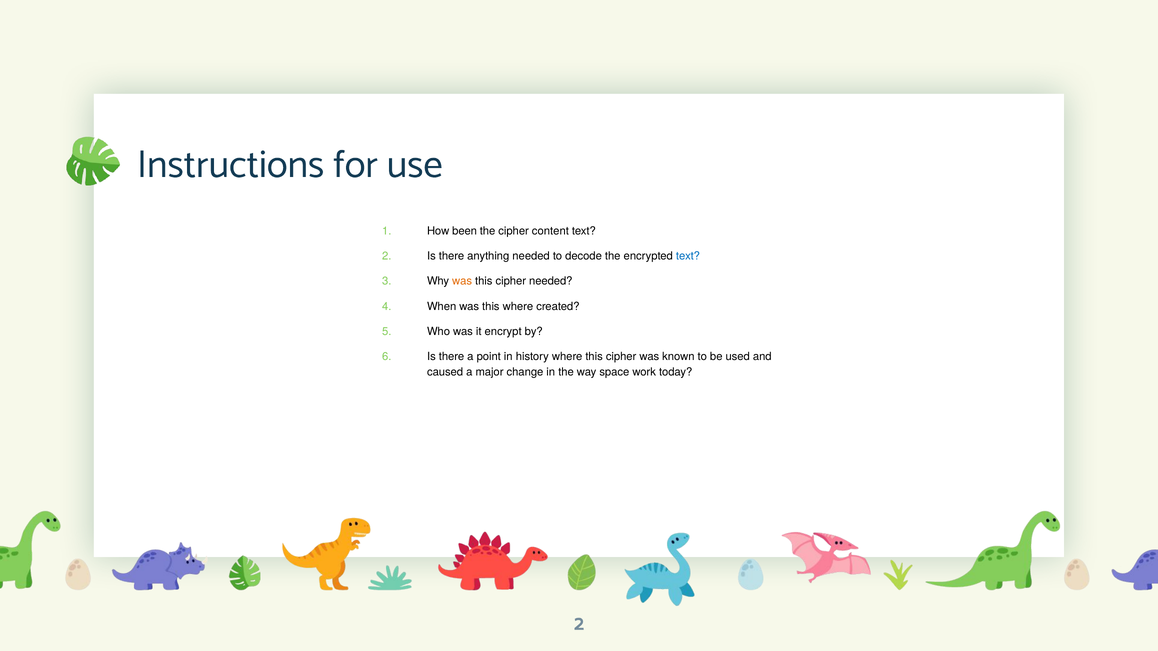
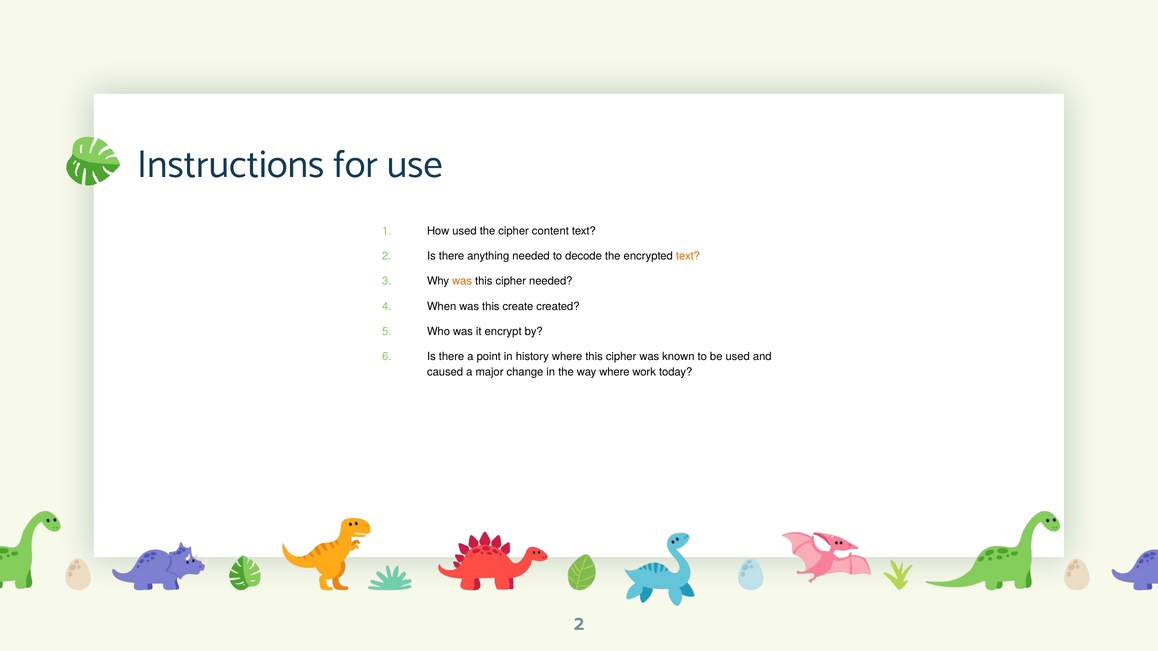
How been: been -> used (465, 231)
text colour: blue -> orange (688, 256)
this where: where -> create (518, 307)
way space: space -> where (614, 372)
